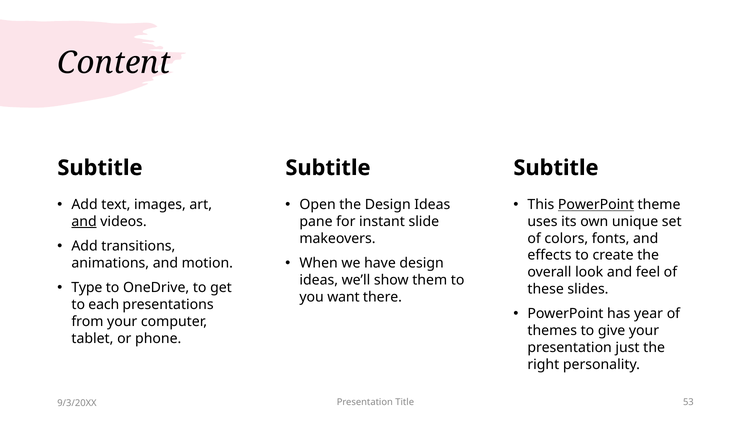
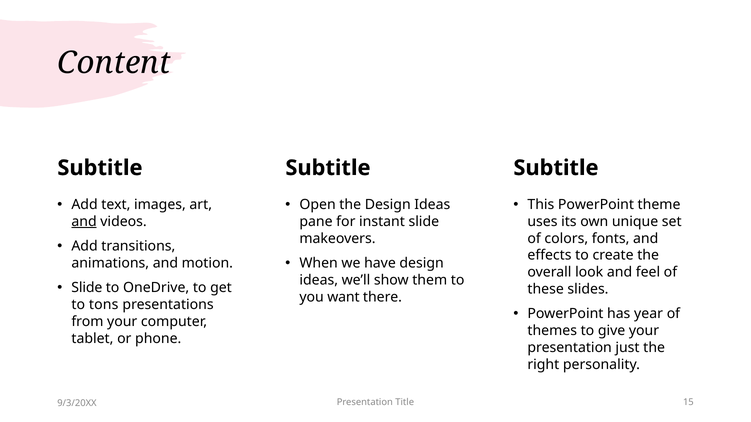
PowerPoint underline: present -> none (596, 205)
Type: Type -> Slide (87, 288)
each: each -> tons (104, 305)
53: 53 -> 15 (688, 403)
